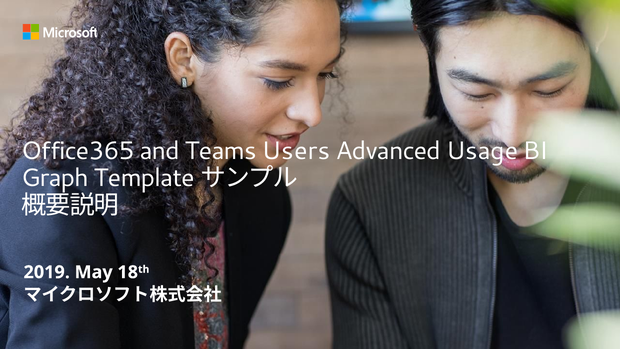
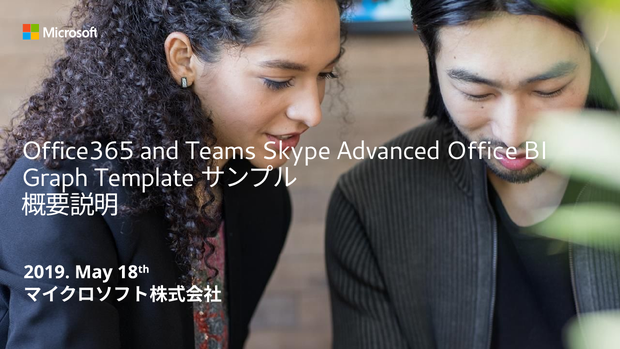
Users: Users -> Skype (296, 151)
Usage: Usage -> Office (482, 151)
